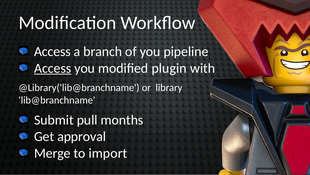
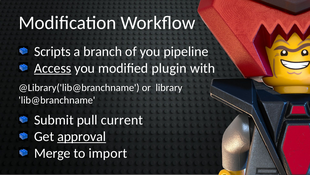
Access: Access -> Scripts (52, 51)
months: months -> current (122, 120)
approval underline: none -> present (82, 136)
